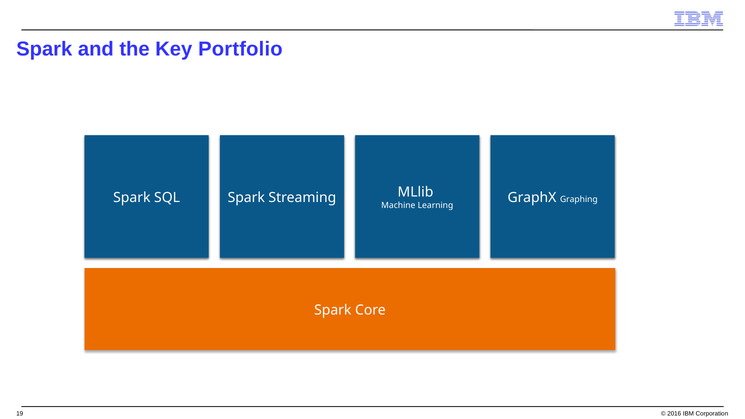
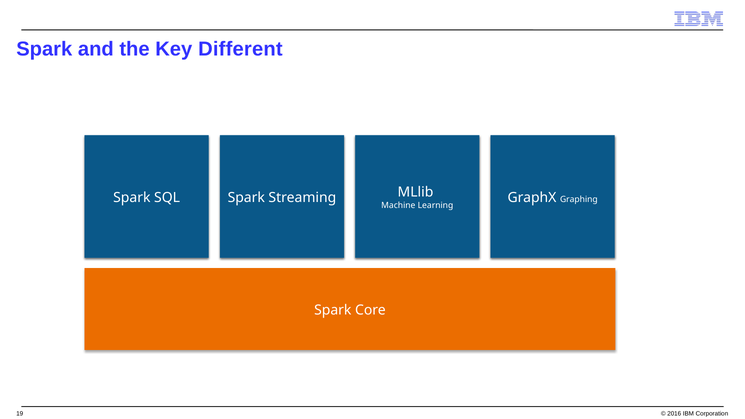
Portfolio: Portfolio -> Different (240, 49)
